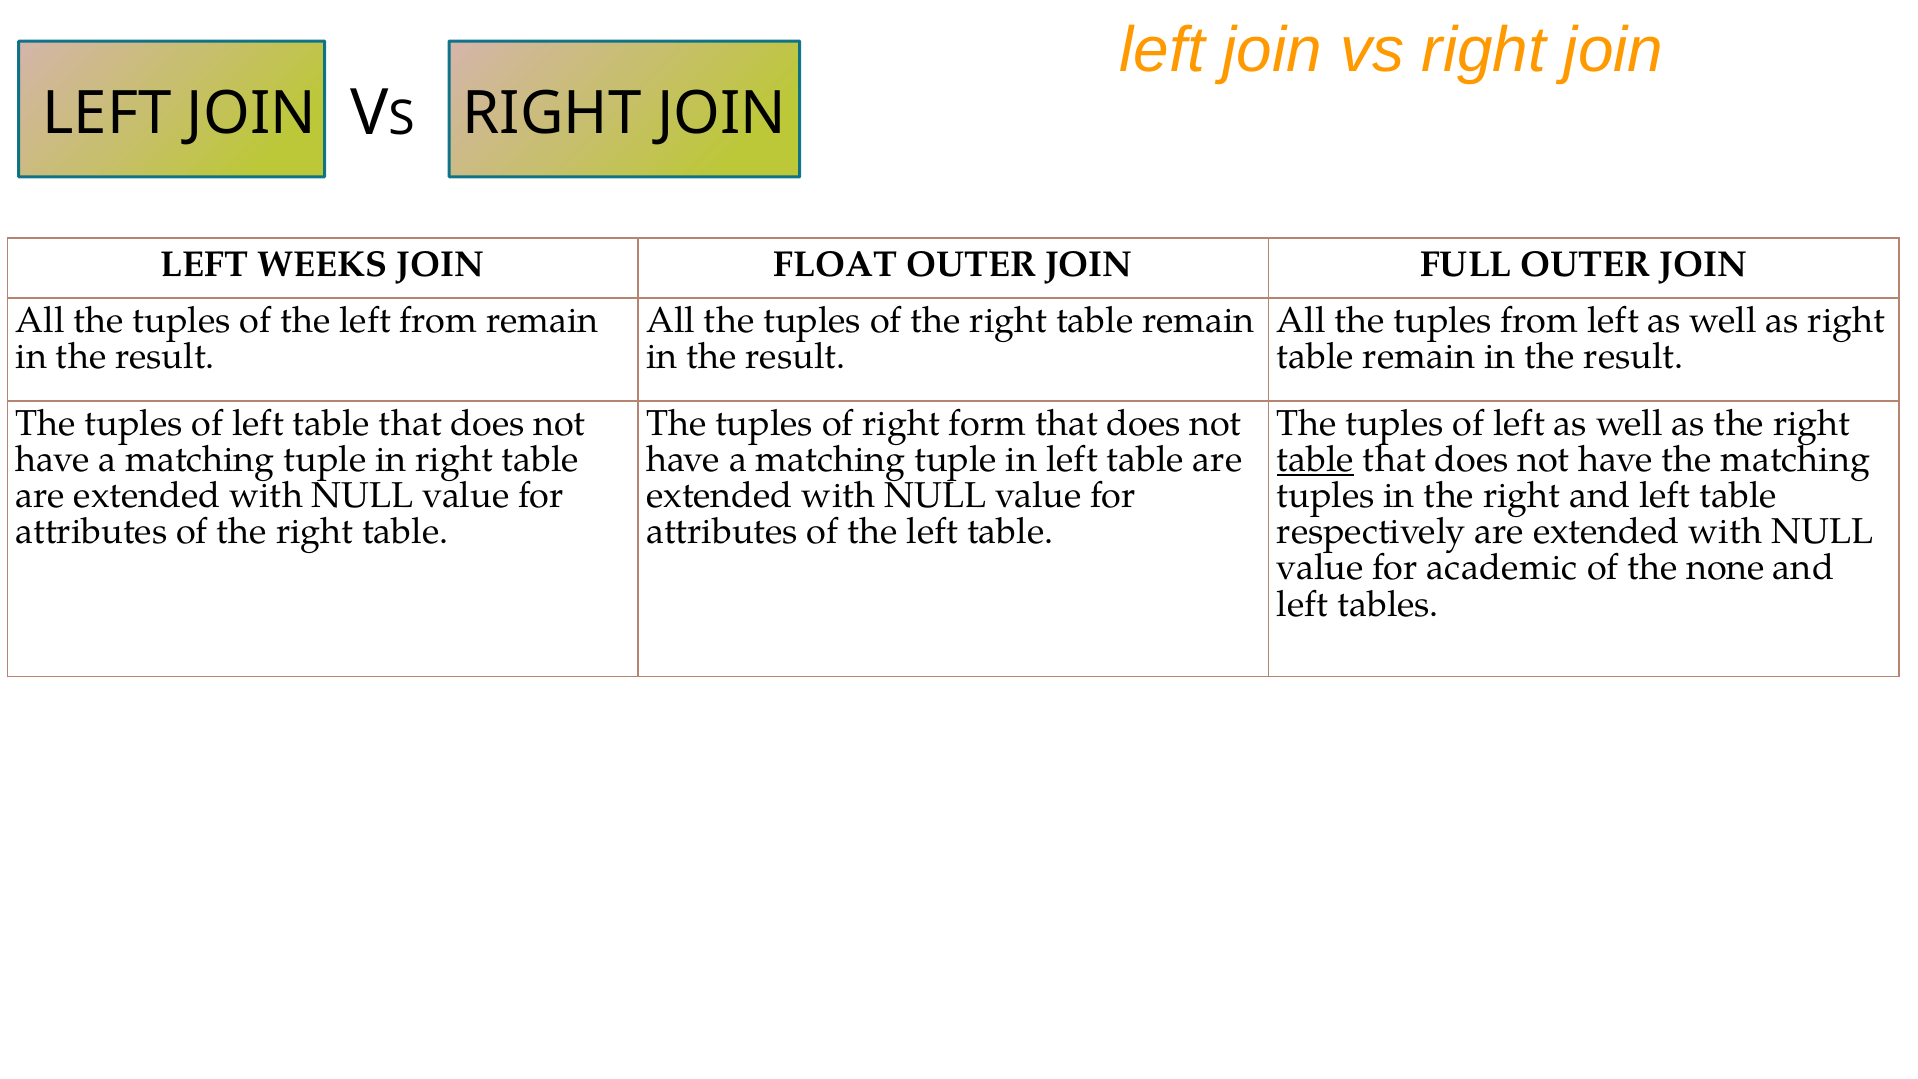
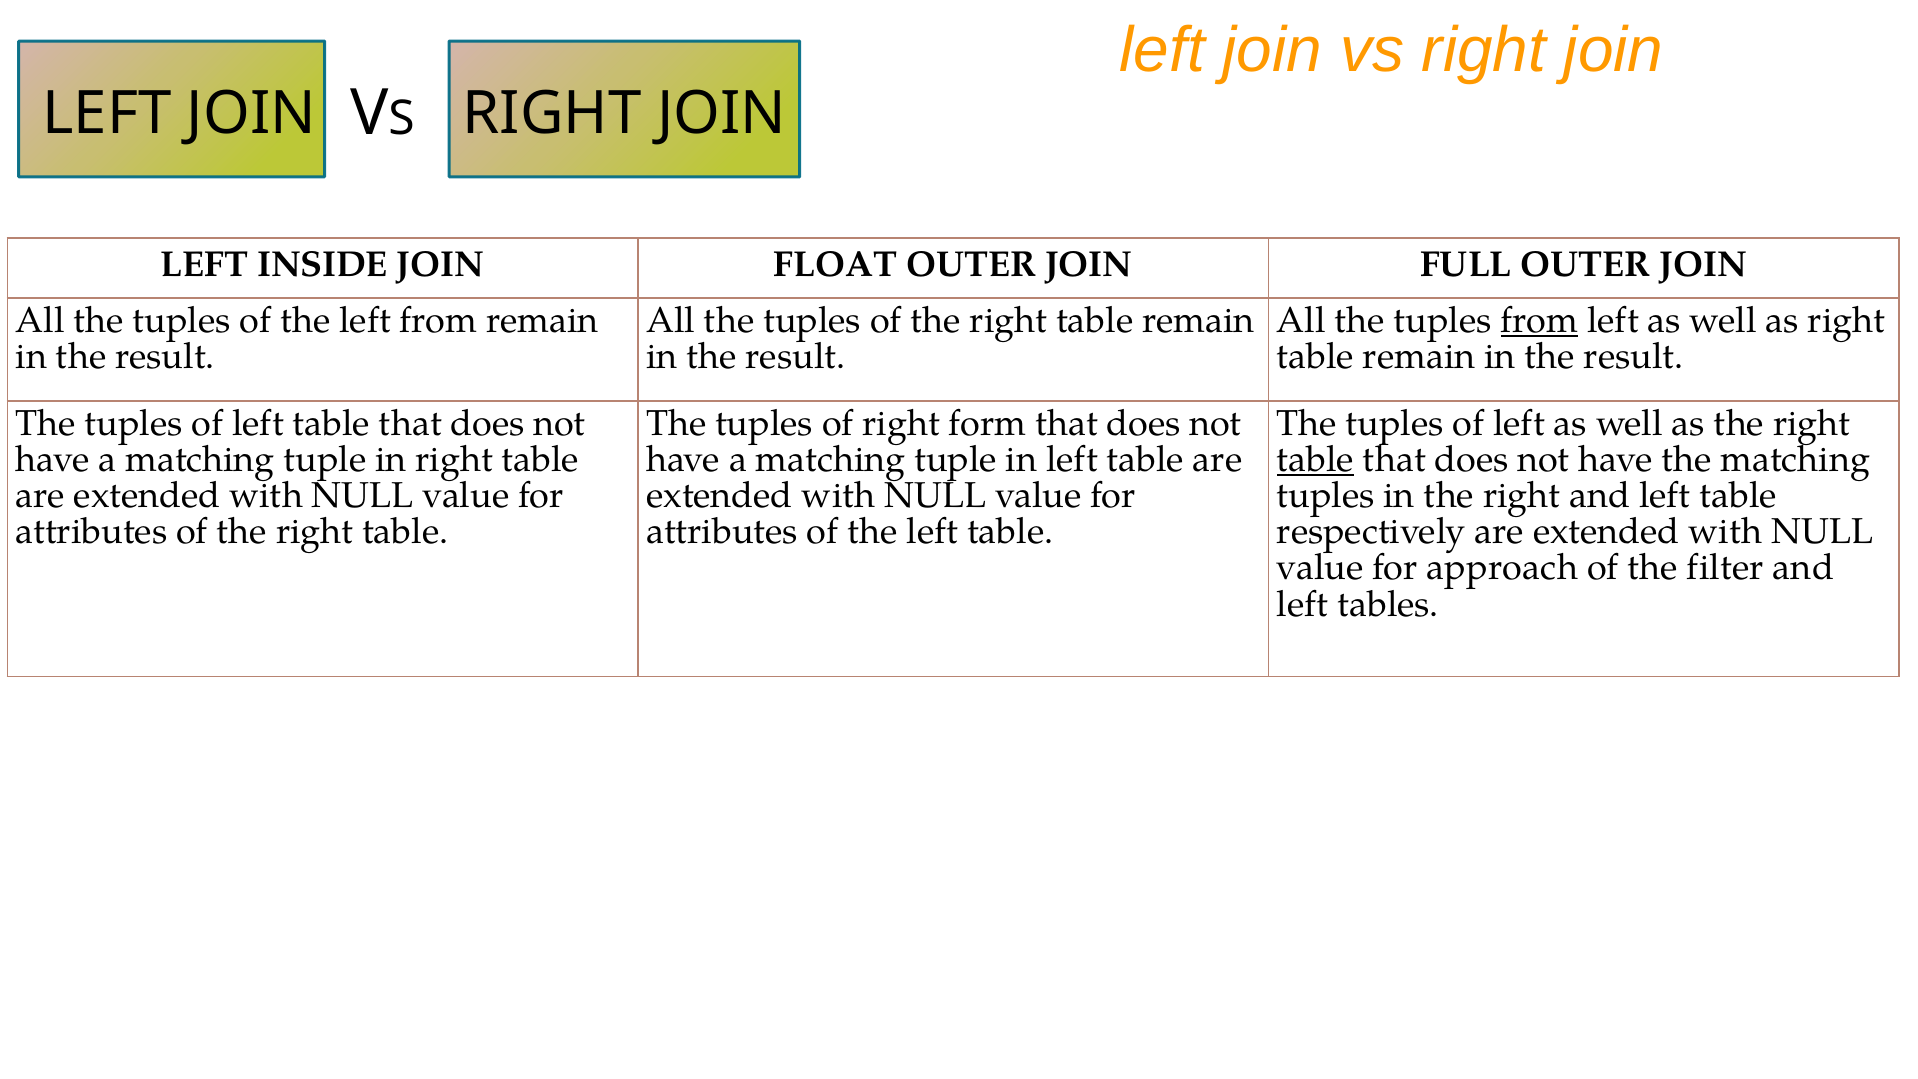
WEEKS: WEEKS -> INSIDE (323, 264)
from underline: none -> present (1539, 320)
academic: academic -> approach (1502, 568)
none: none -> filter (1725, 568)
